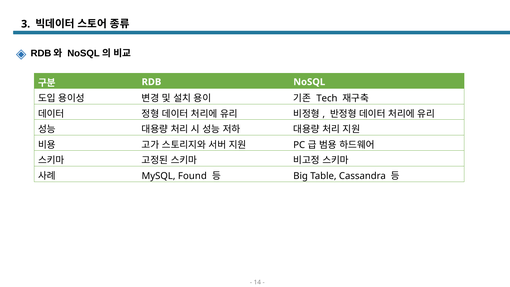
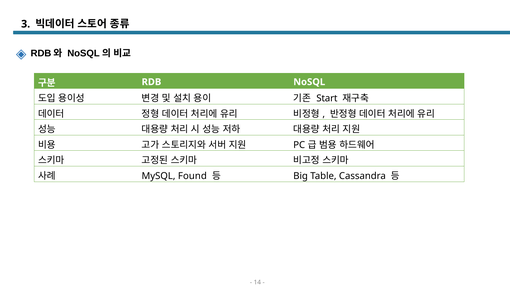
Tech: Tech -> Start (327, 98)
